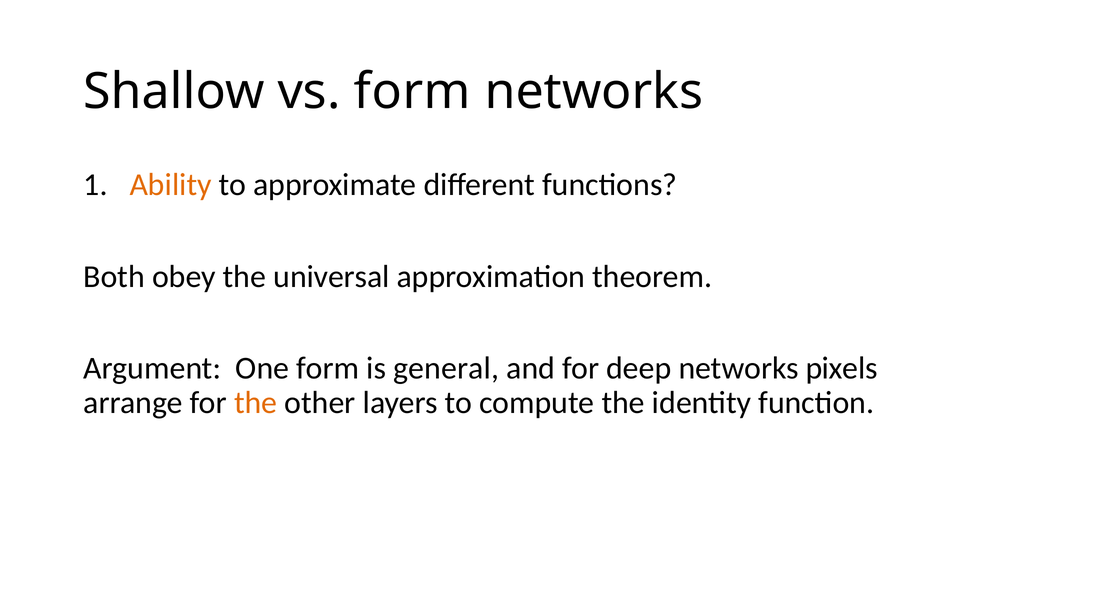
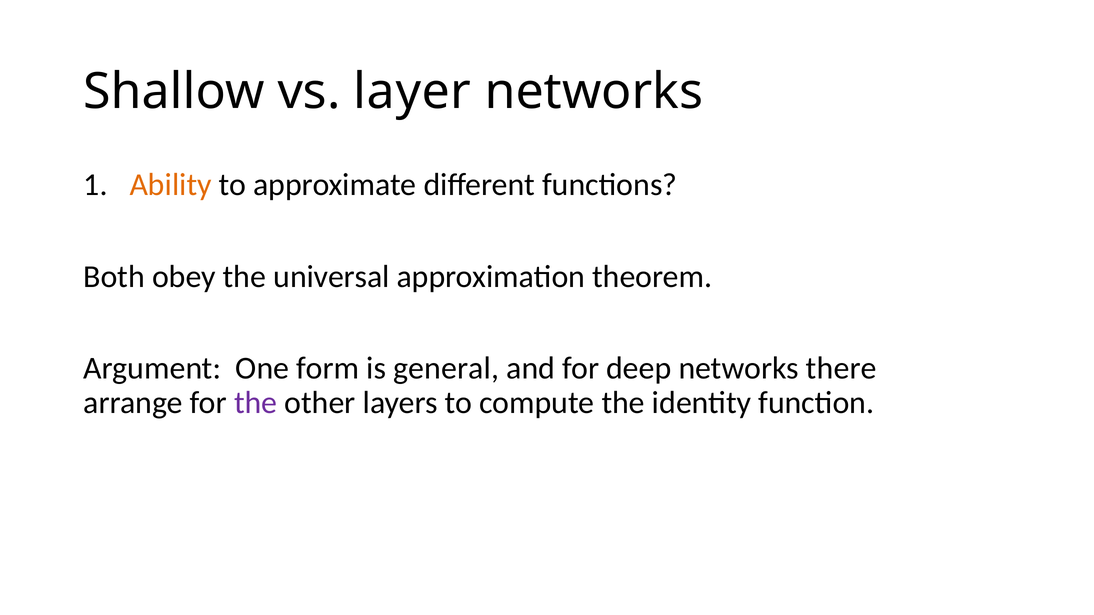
vs form: form -> layer (412, 92)
pixels: pixels -> there (841, 368)
the colour: orange -> purple (256, 403)
